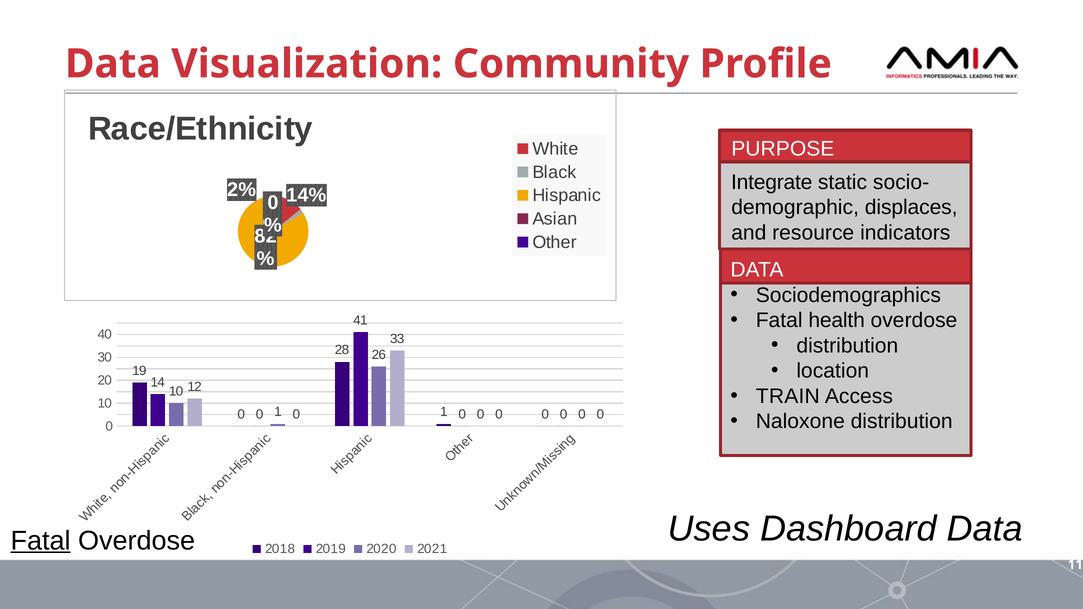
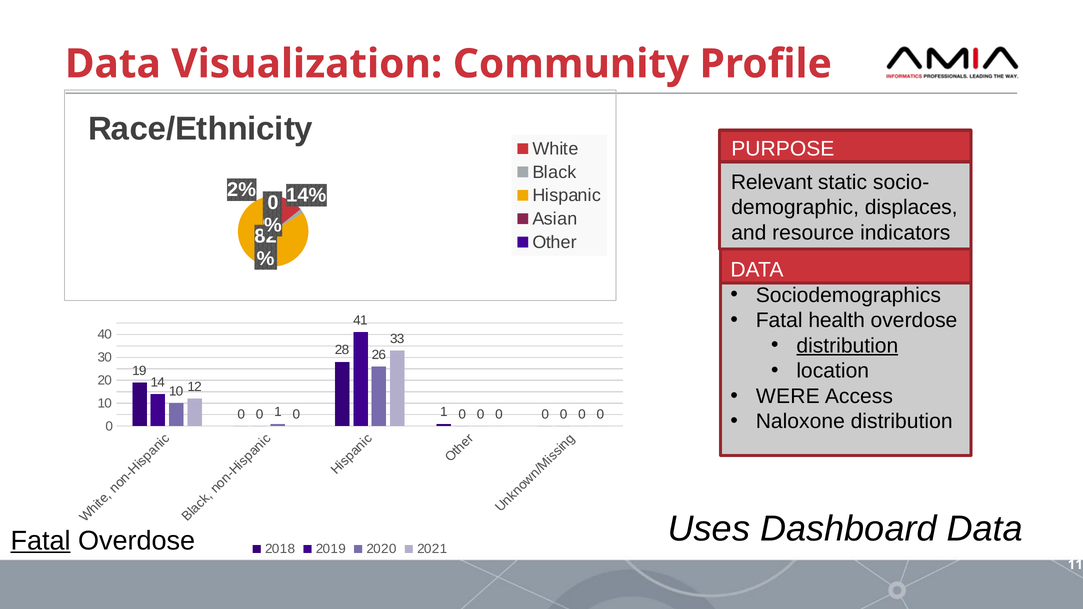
Integrate: Integrate -> Relevant (772, 182)
distribution underline: none -> present (847, 346)
TRAIN: TRAIN -> WERE (788, 396)
